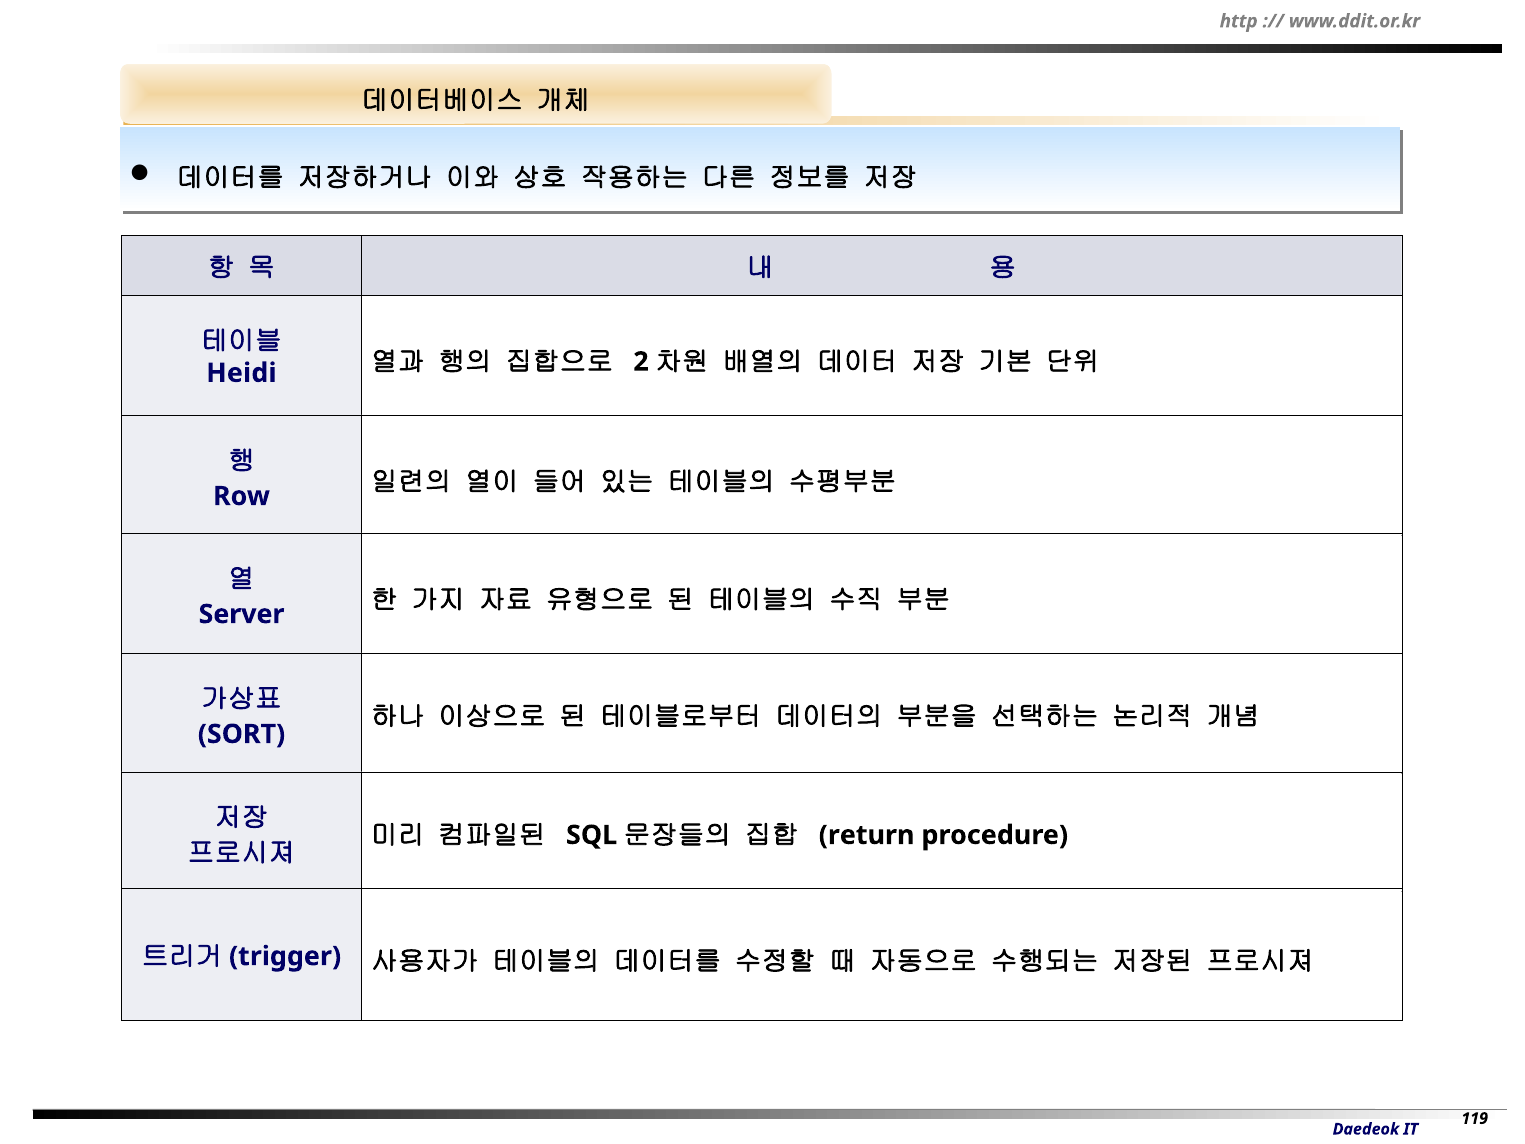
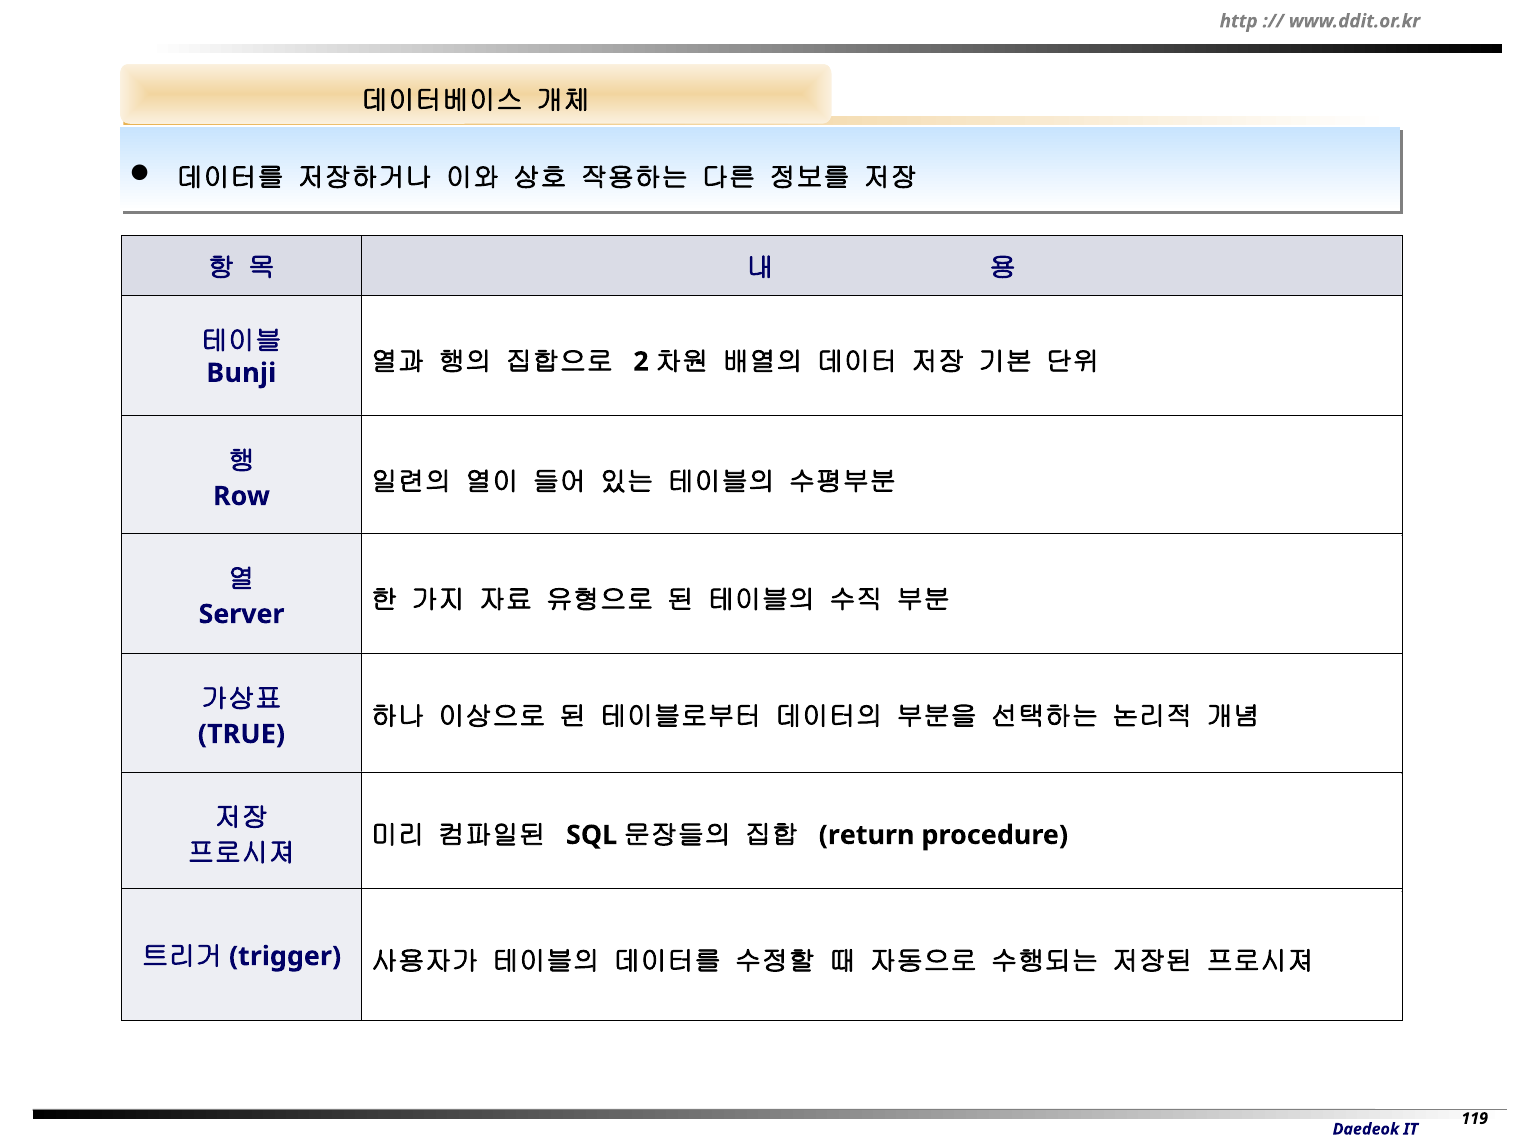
Heidi: Heidi -> Bunji (241, 373)
SORT: SORT -> TRUE (241, 734)
